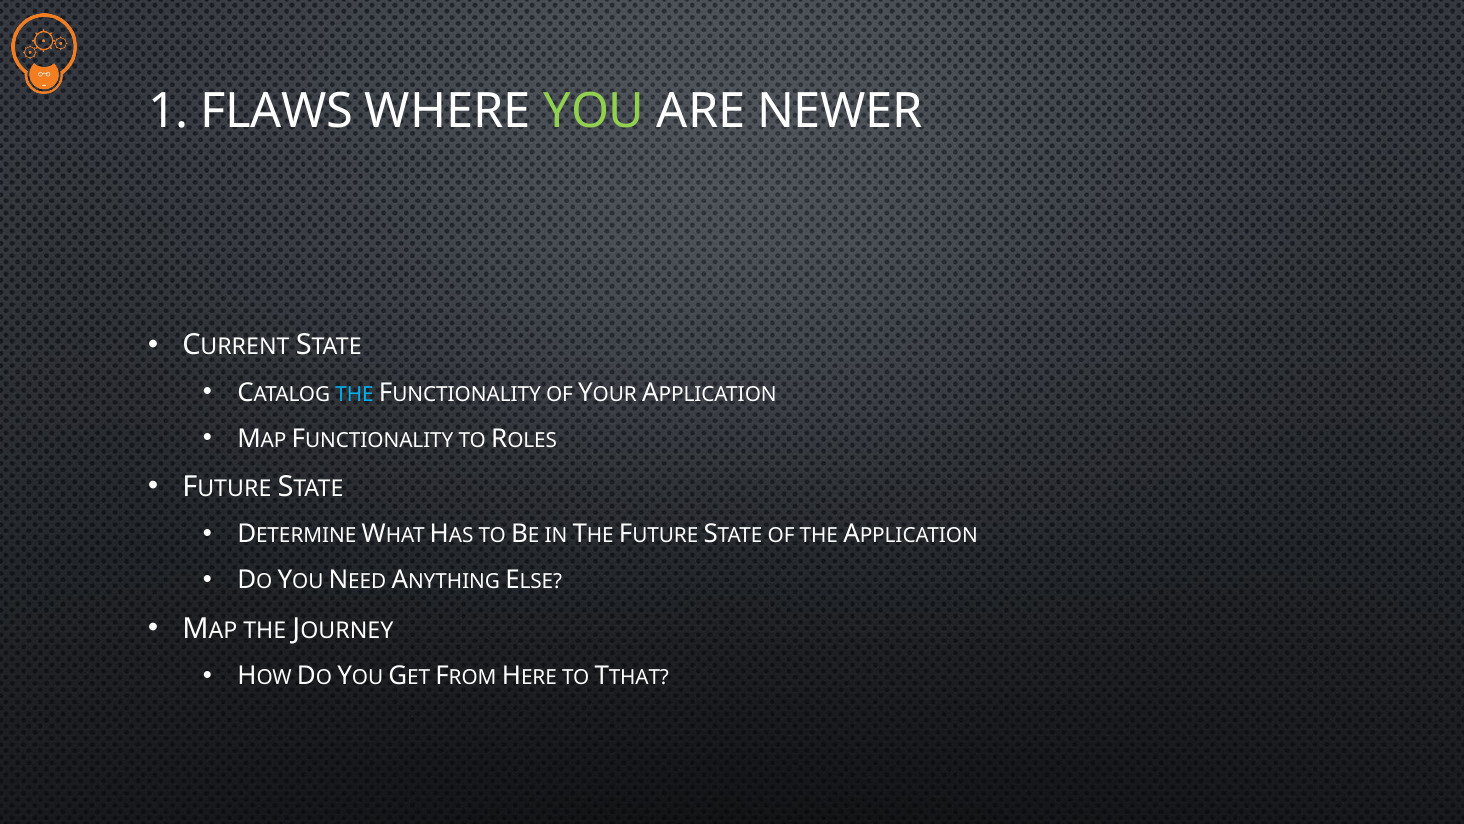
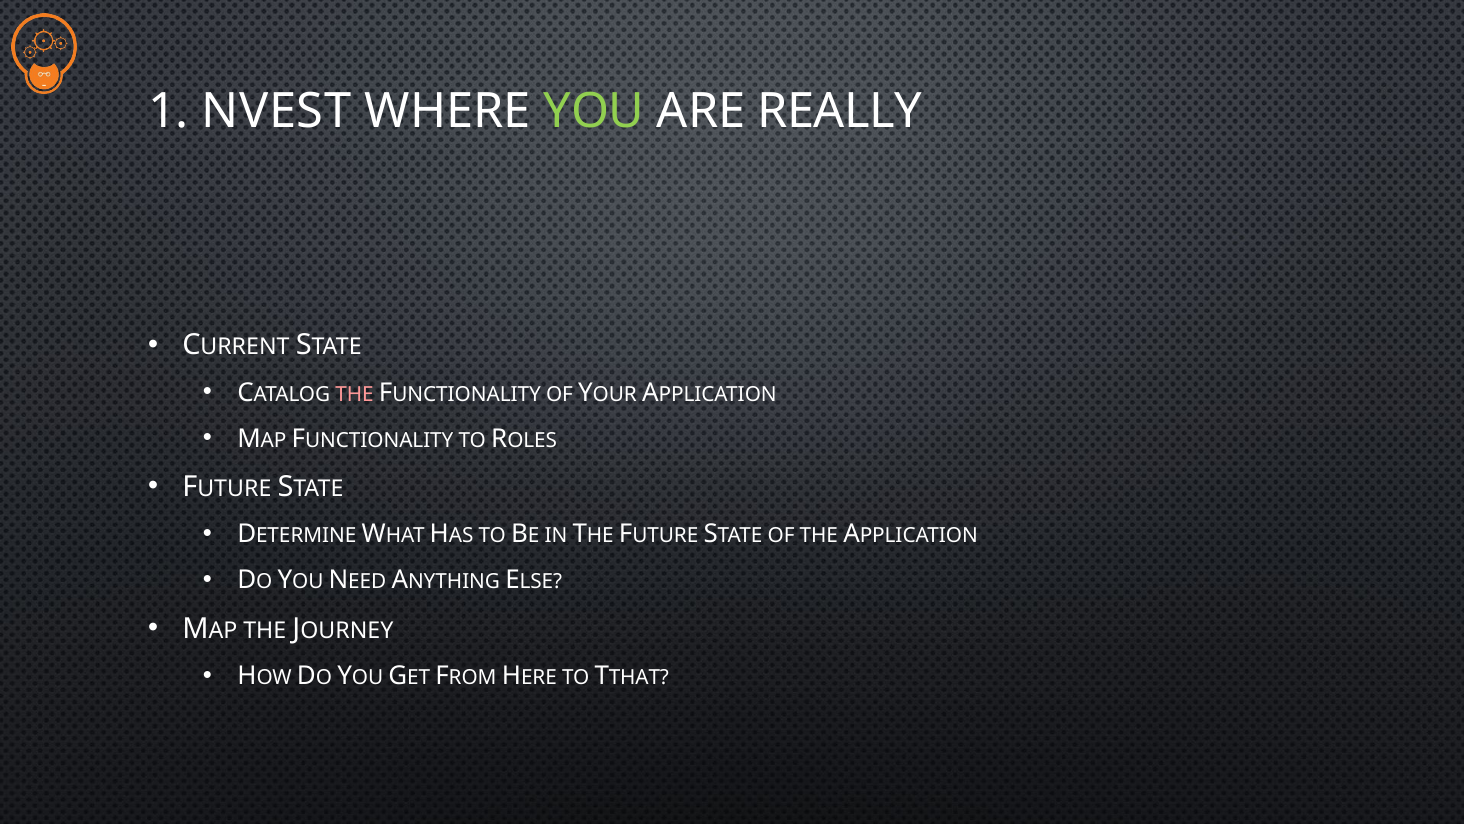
FLAWS: FLAWS -> NVEST (277, 111)
NEWER: NEWER -> REALLY (840, 111)
THE colour: light blue -> pink (355, 394)
